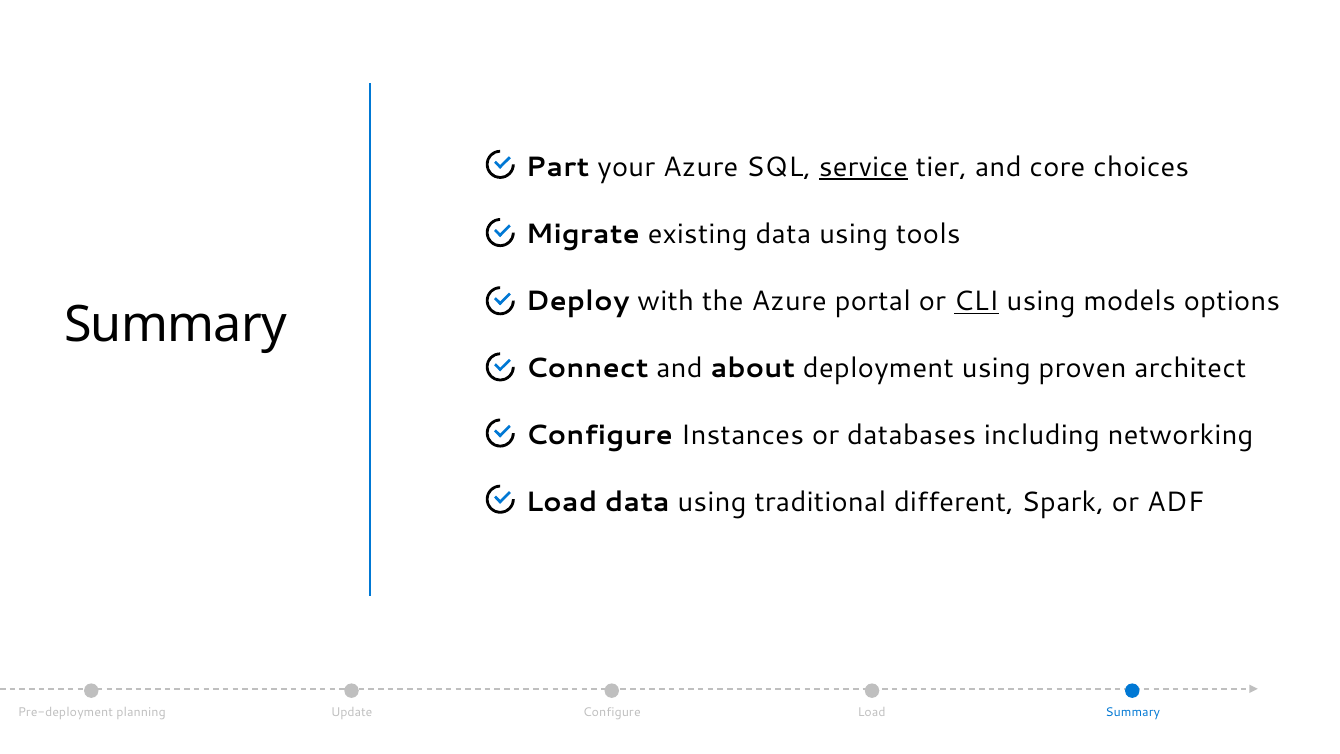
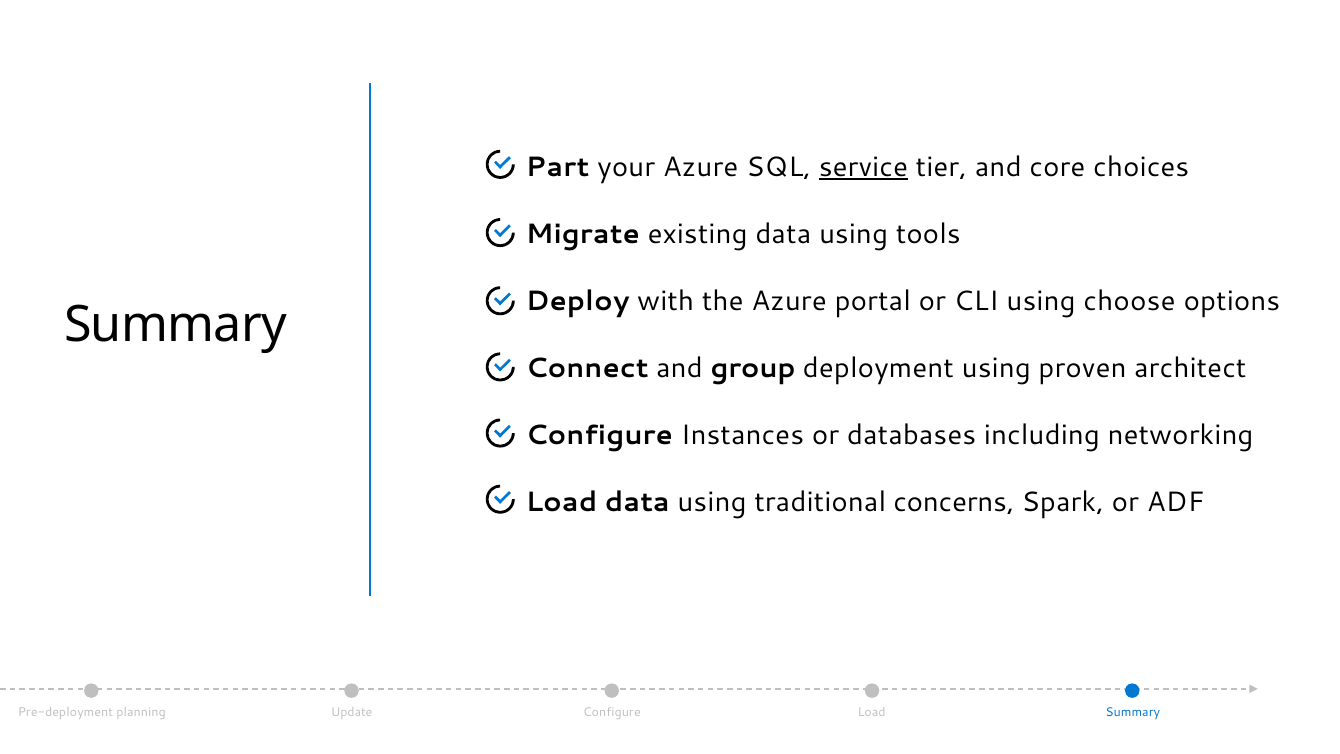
CLI underline: present -> none (976, 301)
models: models -> choose (1130, 301)
about: about -> group (753, 368)
different: different -> concerns (954, 502)
